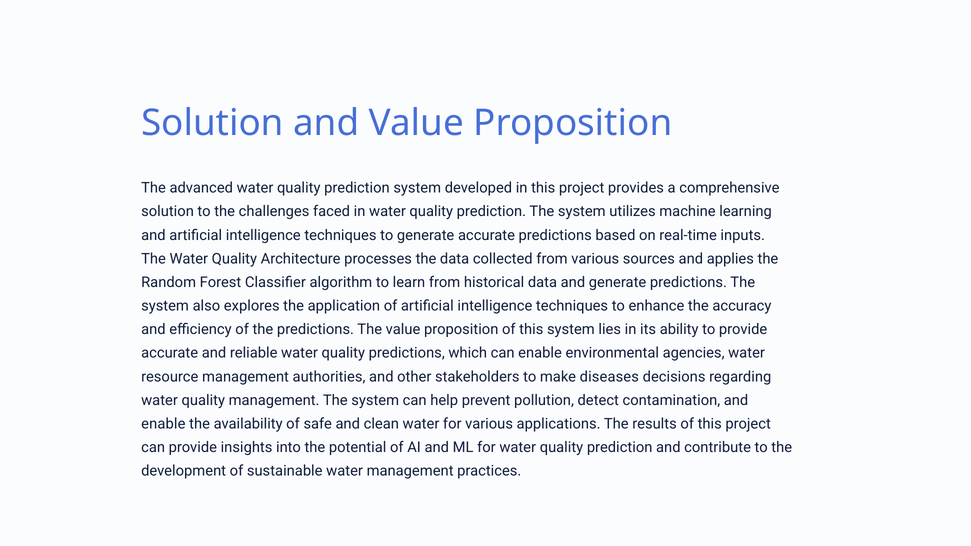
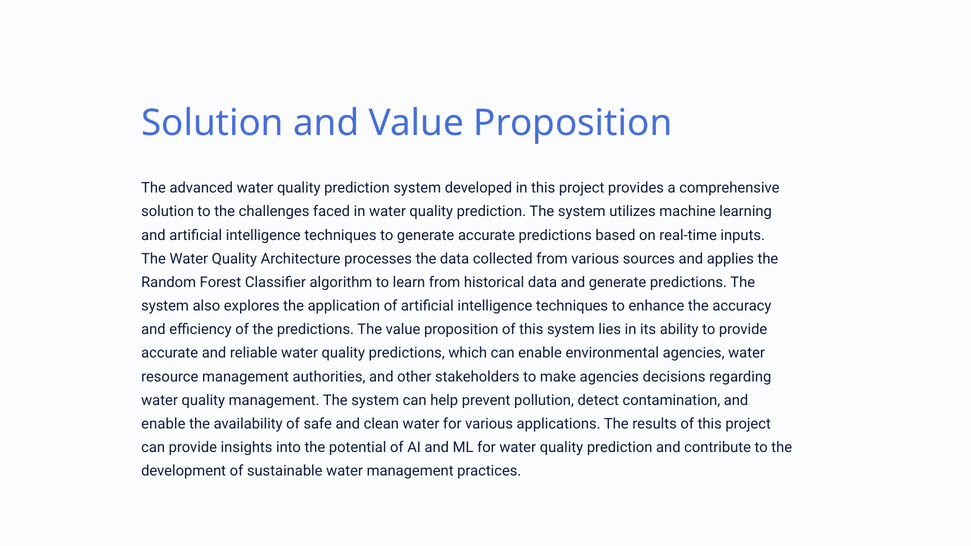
make diseases: diseases -> agencies (609, 377)
